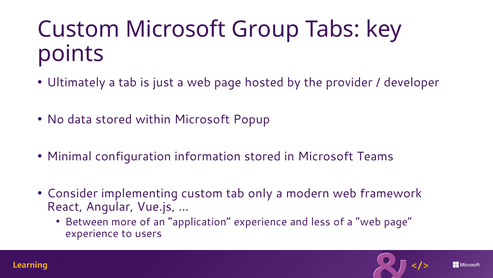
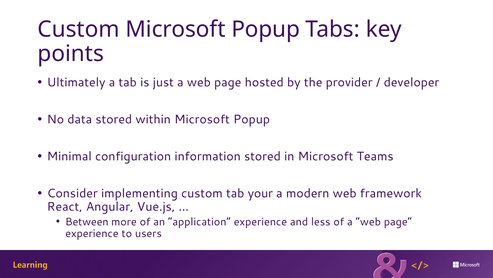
Custom Microsoft Group: Group -> Popup (266, 29)
only: only -> your (260, 193)
